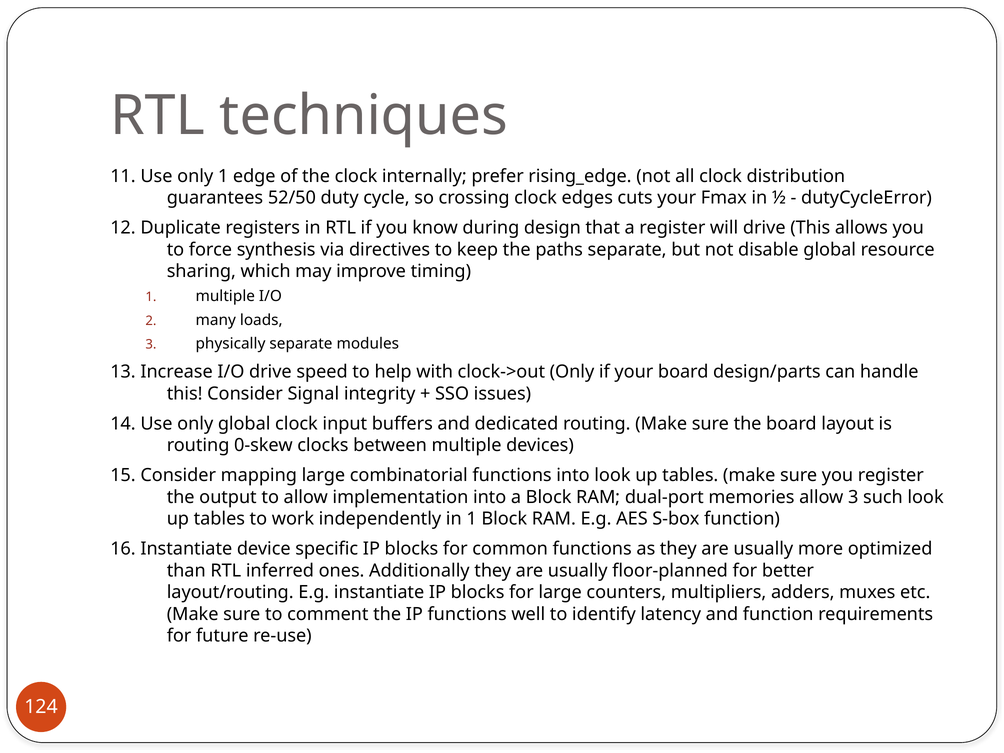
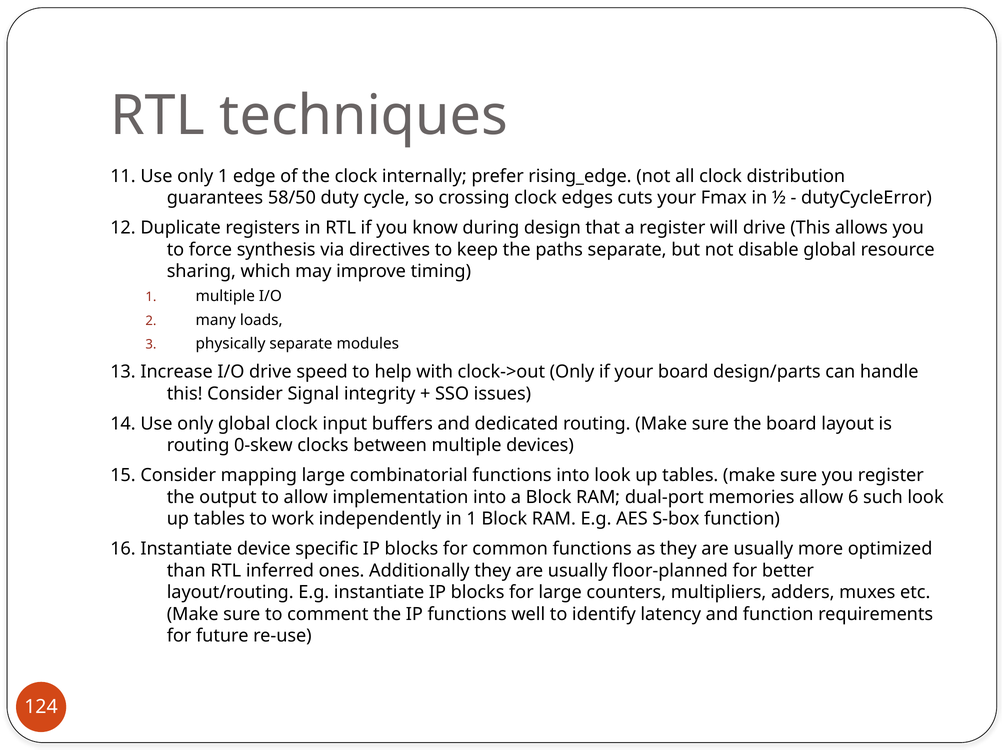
52/50: 52/50 -> 58/50 (292, 198)
allow 3: 3 -> 6 (853, 497)
